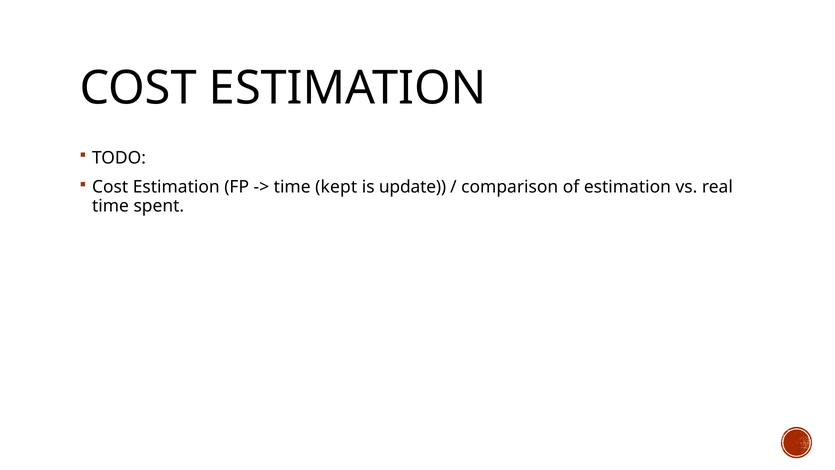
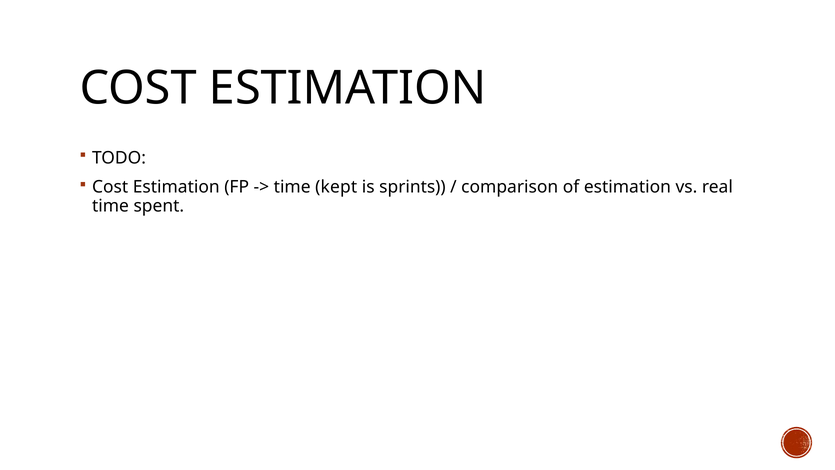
update: update -> sprints (412, 187)
